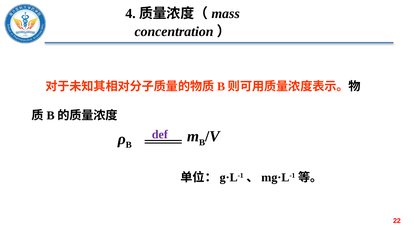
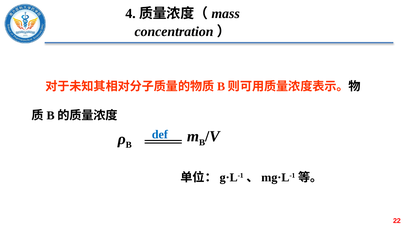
def colour: purple -> blue (160, 134)
